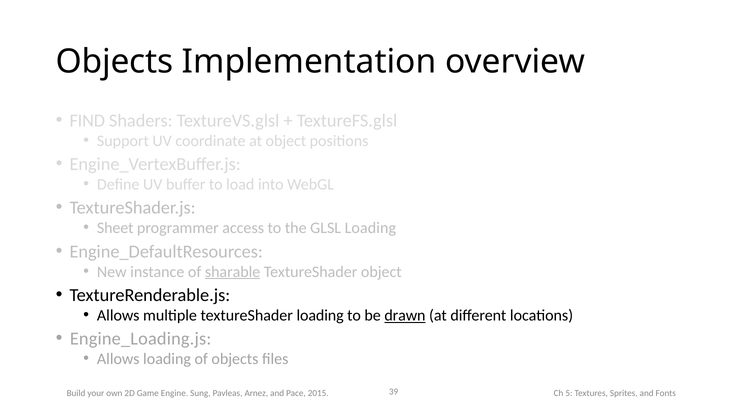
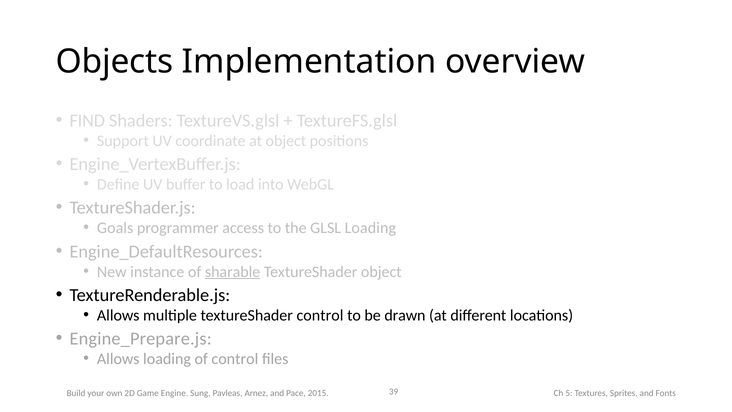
Sheet: Sheet -> Goals (115, 228)
textureShader loading: loading -> control (320, 315)
drawn underline: present -> none (405, 315)
Engine_Loading.js: Engine_Loading.js -> Engine_Prepare.js (141, 339)
of objects: objects -> control (235, 359)
